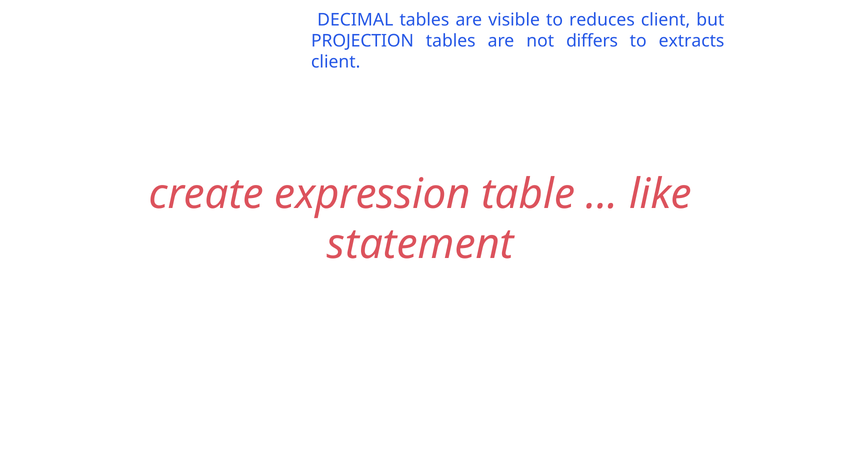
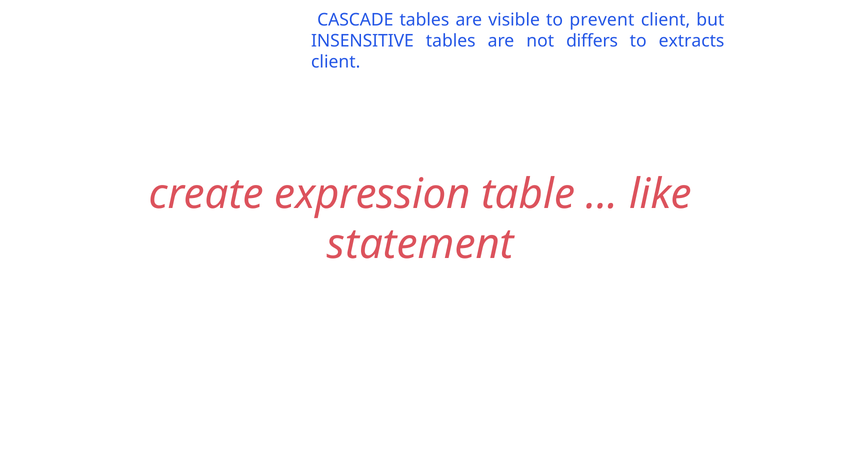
DECIMAL: DECIMAL -> CASCADE (355, 20)
reduces: reduces -> prevent (602, 20)
PROJECTION: PROJECTION -> INSENSITIVE (362, 41)
